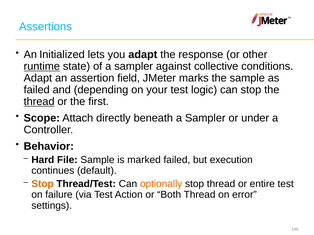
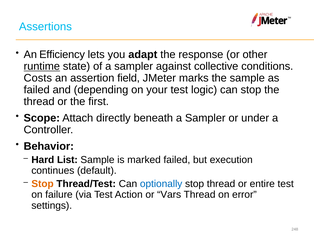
Initialized: Initialized -> Efficiency (62, 55)
Adapt: Adapt -> Costs (38, 78)
thread underline: present -> none (39, 102)
File: File -> List (67, 160)
optionally colour: orange -> blue (161, 184)
Both: Both -> Vars (169, 195)
